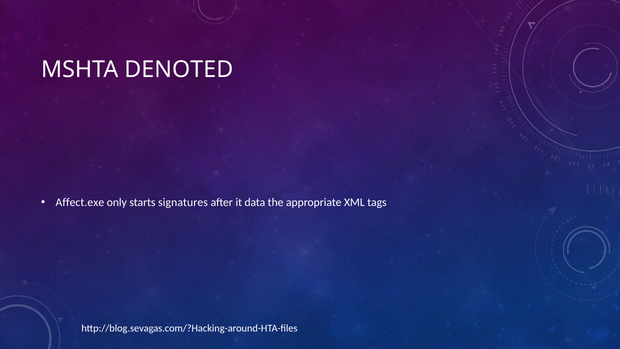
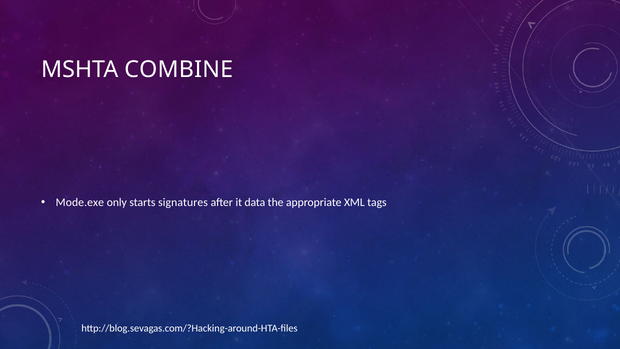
DENOTED: DENOTED -> COMBINE (179, 70)
Affect.exe: Affect.exe -> Mode.exe (80, 203)
